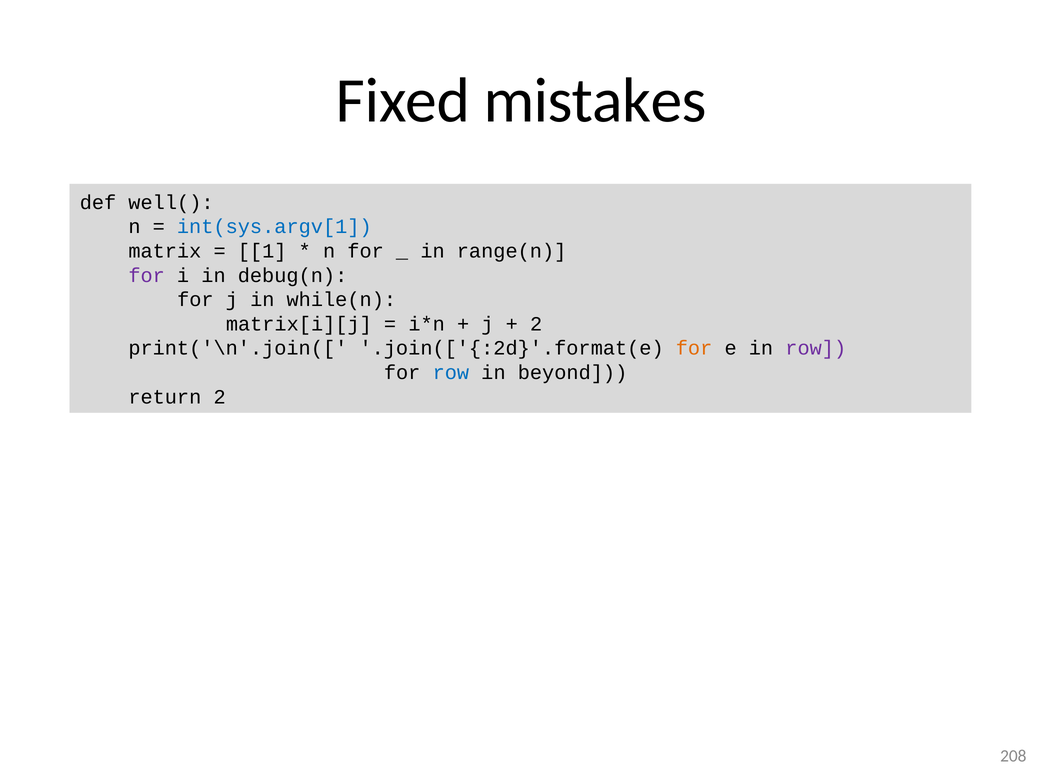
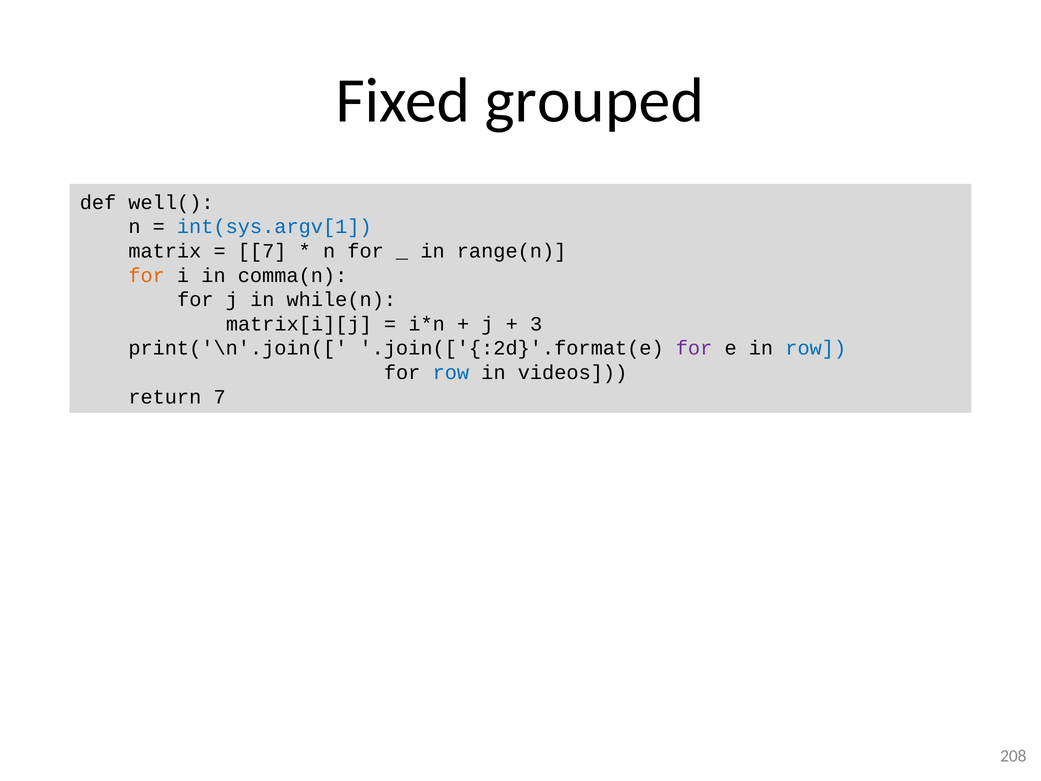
mistakes: mistakes -> grouped (594, 101)
1: 1 -> 7 (262, 251)
for colour: purple -> orange (147, 275)
debug(n: debug(n -> comma(n (293, 275)
2: 2 -> 3 (536, 324)
for colour: orange -> purple (694, 348)
row colour: purple -> blue (816, 348)
beyond: beyond -> videos (573, 373)
return 2: 2 -> 7 (220, 397)
